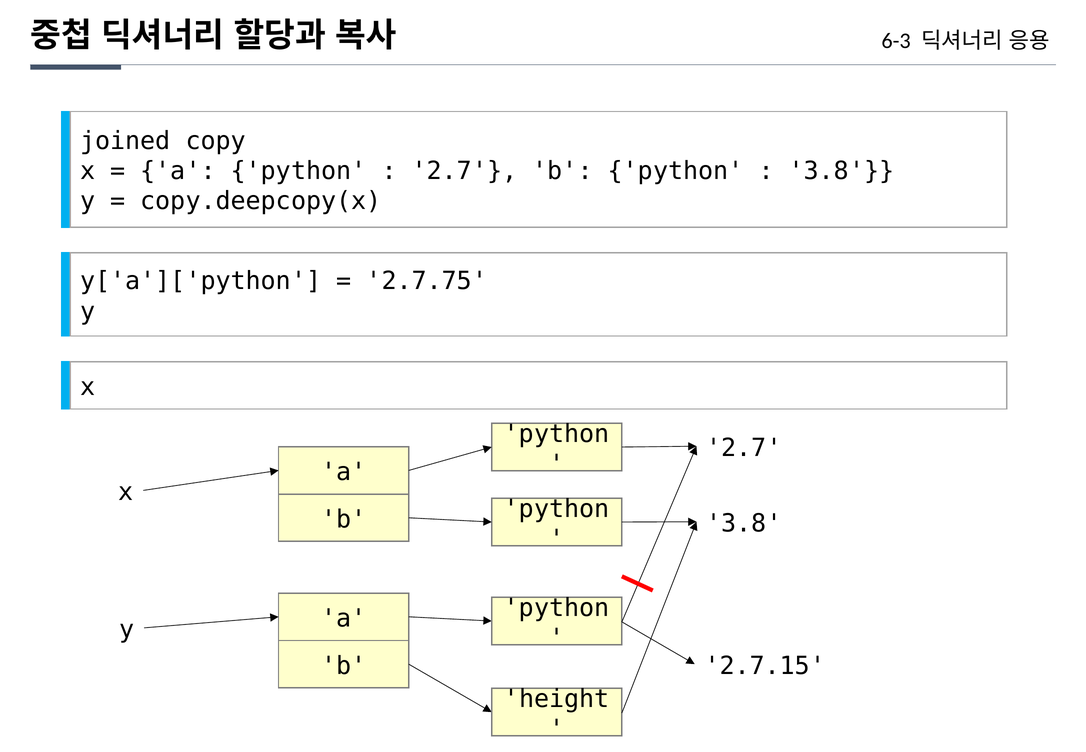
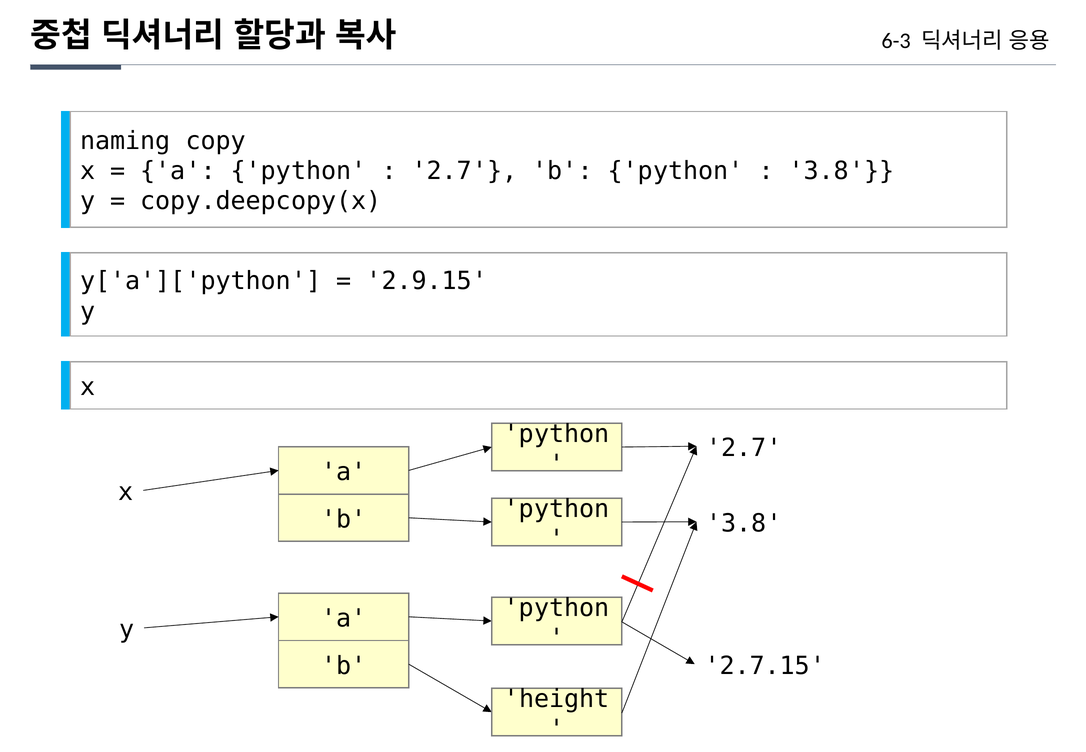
joined: joined -> naming (125, 141)
2.7.75: 2.7.75 -> 2.9.15 (427, 281)
